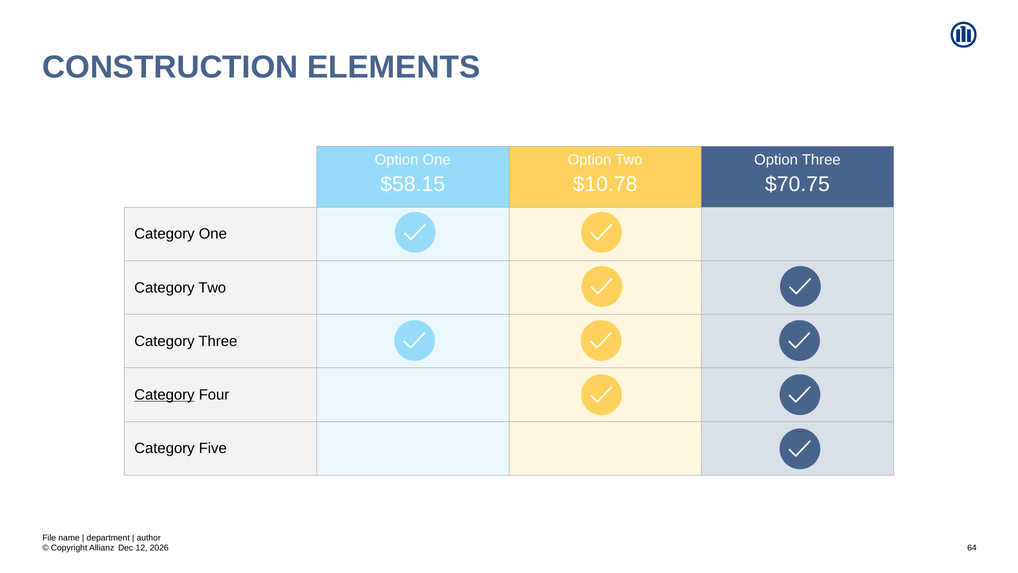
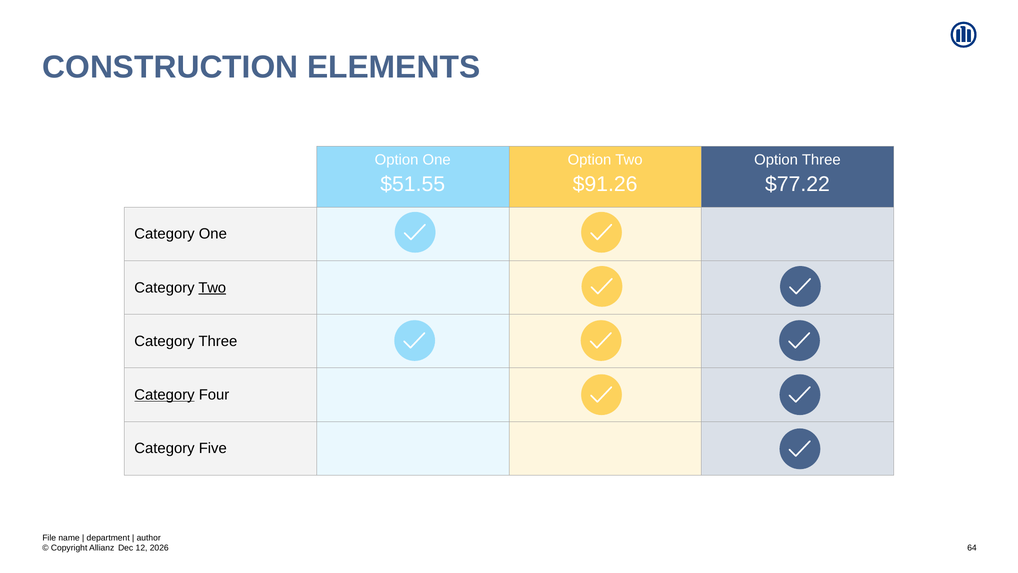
$58.15: $58.15 -> $51.55 (413, 184)
$10.78: $10.78 -> $91.26 (605, 184)
$70.75: $70.75 -> $77.22 (797, 184)
Two underline: none -> present (212, 288)
